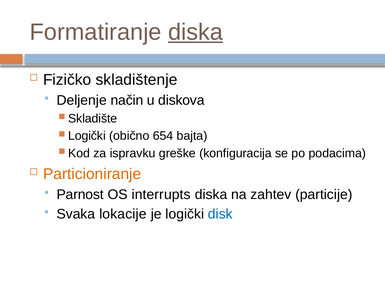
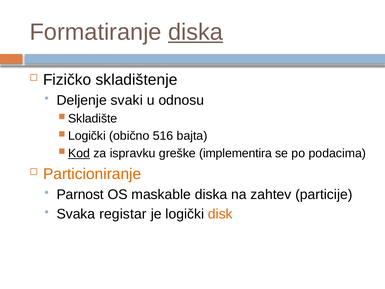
način: način -> svaki (127, 100)
diskova: diskova -> odnosu (181, 100)
654: 654 -> 516 (163, 136)
Kod underline: none -> present (79, 153)
konfiguracija: konfiguracija -> implementira (236, 153)
interrupts: interrupts -> maskable (161, 194)
lokacije: lokacije -> registar (123, 214)
disk colour: blue -> orange (220, 214)
